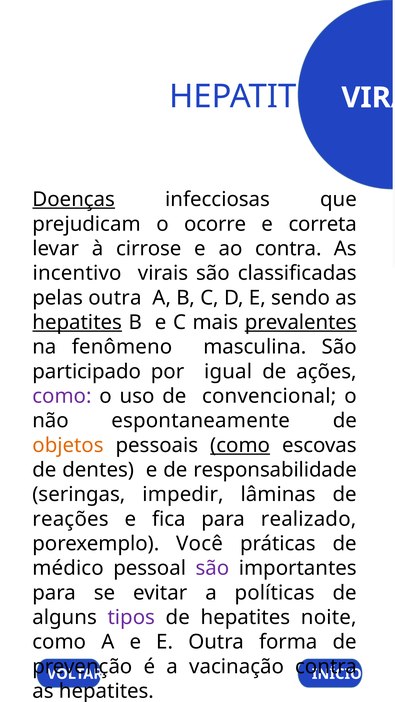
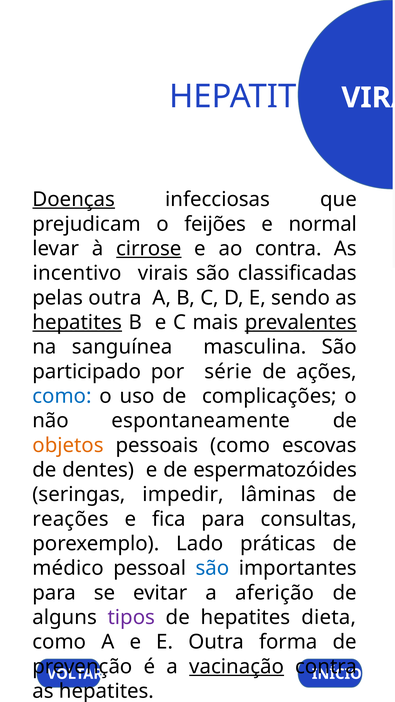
ocorre: ocorre -> feijões (215, 224)
correta: correta -> normal (323, 224)
cirrose underline: none -> present (149, 249)
fenômeno: fenômeno -> sanguínea (122, 347)
igual: igual -> série (228, 372)
como colour: purple -> blue (62, 396)
convencional: convencional -> complicações (269, 396)
como underline: present -> none (240, 445)
responsabilidade: responsabilidade -> espermatozóides (275, 470)
realizado: realizado -> consultas (309, 519)
Você: Você -> Lado (200, 544)
são colour: purple -> blue (212, 568)
políticas: políticas -> aferição (275, 593)
noite: noite -> dieta (329, 618)
vacinação underline: none -> present (237, 667)
